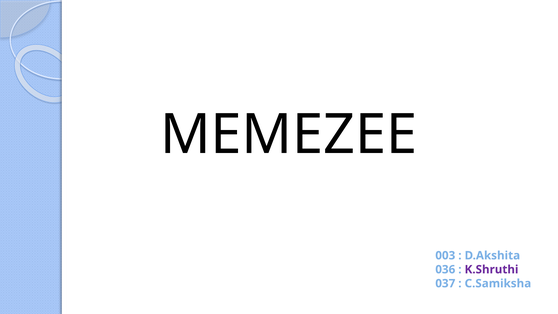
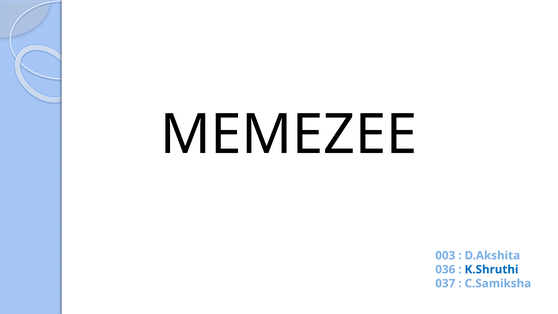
K.Shruthi colour: purple -> blue (492, 269)
